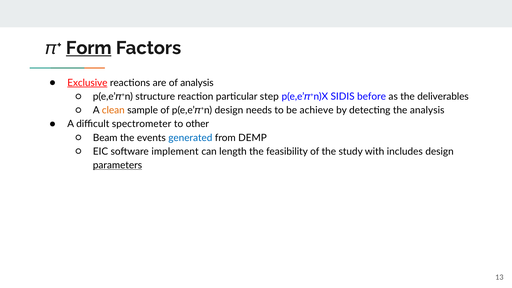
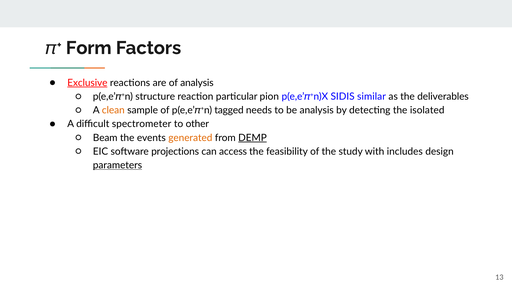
Form underline: present -> none (89, 48)
step: step -> pion (269, 97)
before: before -> similar (371, 97)
p(e,e’𝜋+n design: design -> tagged (229, 110)
be achieve: achieve -> analysis (317, 110)
the analysis: analysis -> isolated (427, 110)
generated colour: blue -> orange (190, 138)
DEMP underline: none -> present (253, 138)
implement: implement -> projections (175, 151)
length: length -> access (233, 151)
